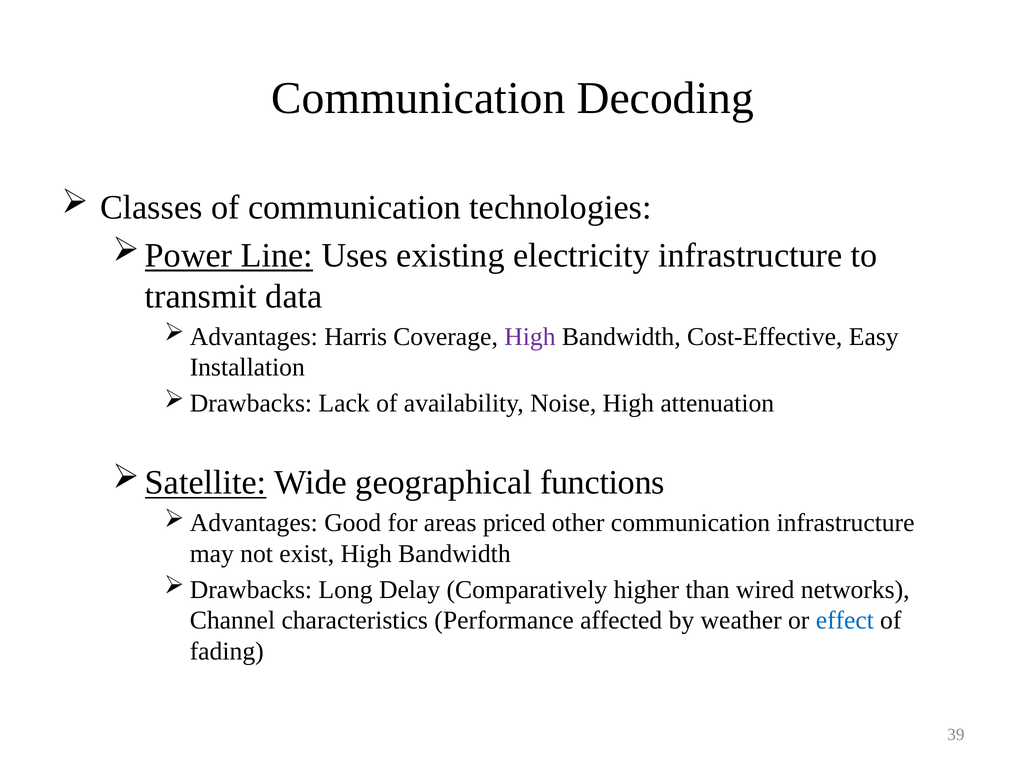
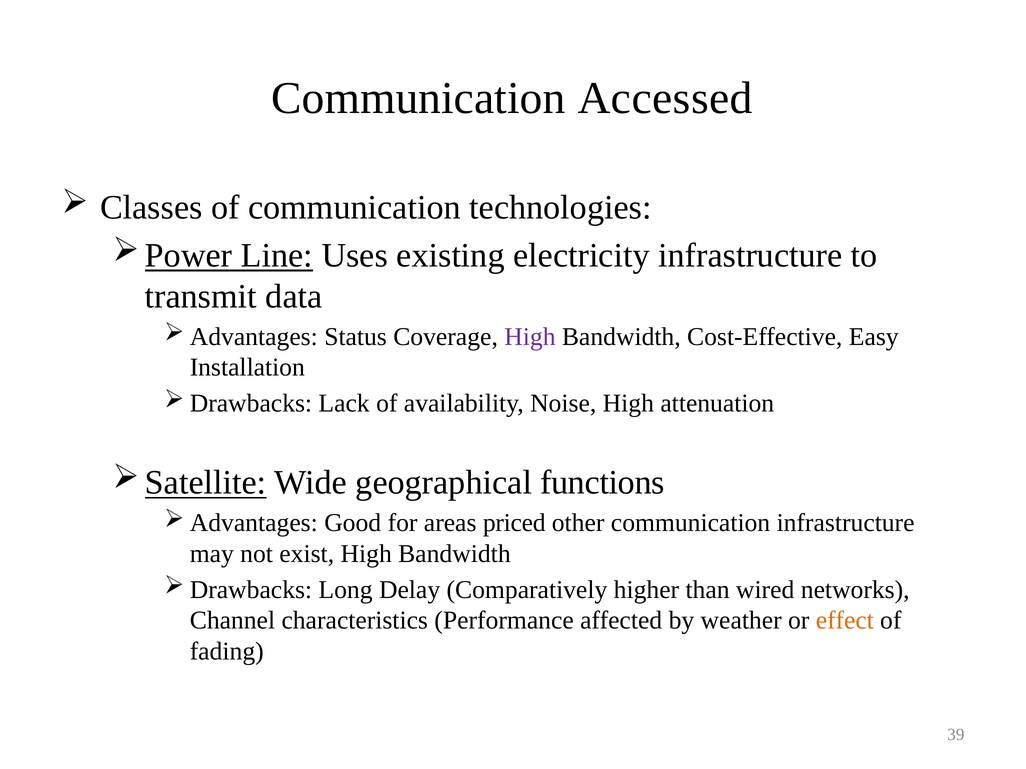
Decoding: Decoding -> Accessed (665, 98)
Harris: Harris -> Status (356, 337)
effect colour: blue -> orange (845, 621)
